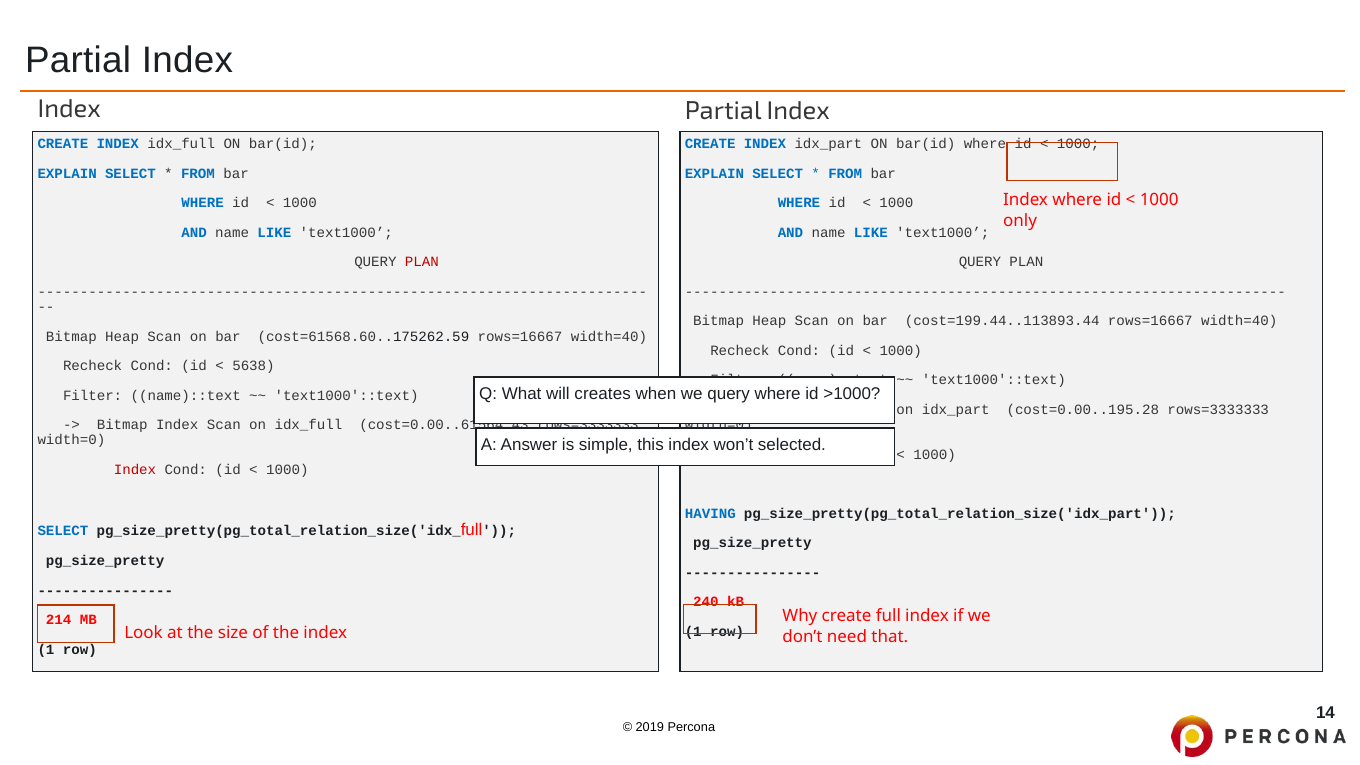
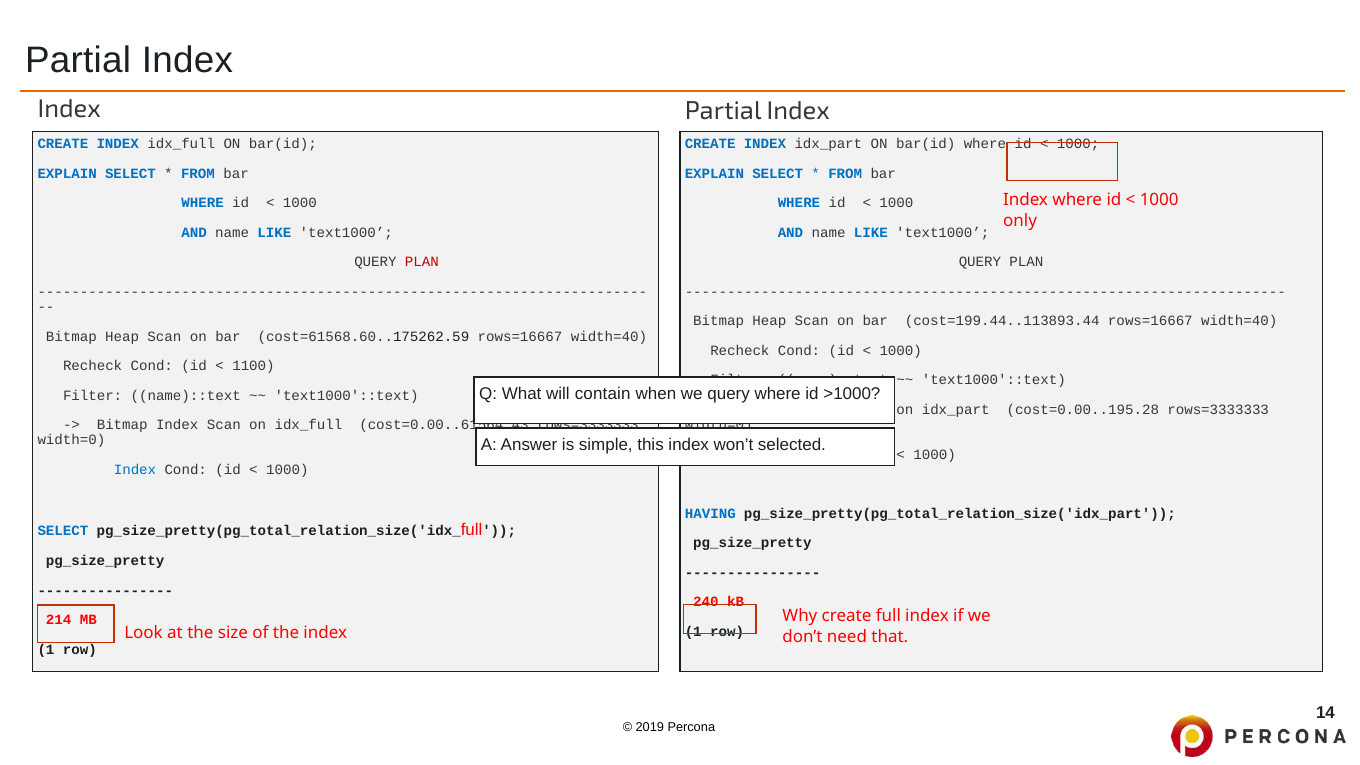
5638: 5638 -> 1100 (253, 366)
creates: creates -> contain (603, 394)
Index colour: red -> blue (135, 470)
